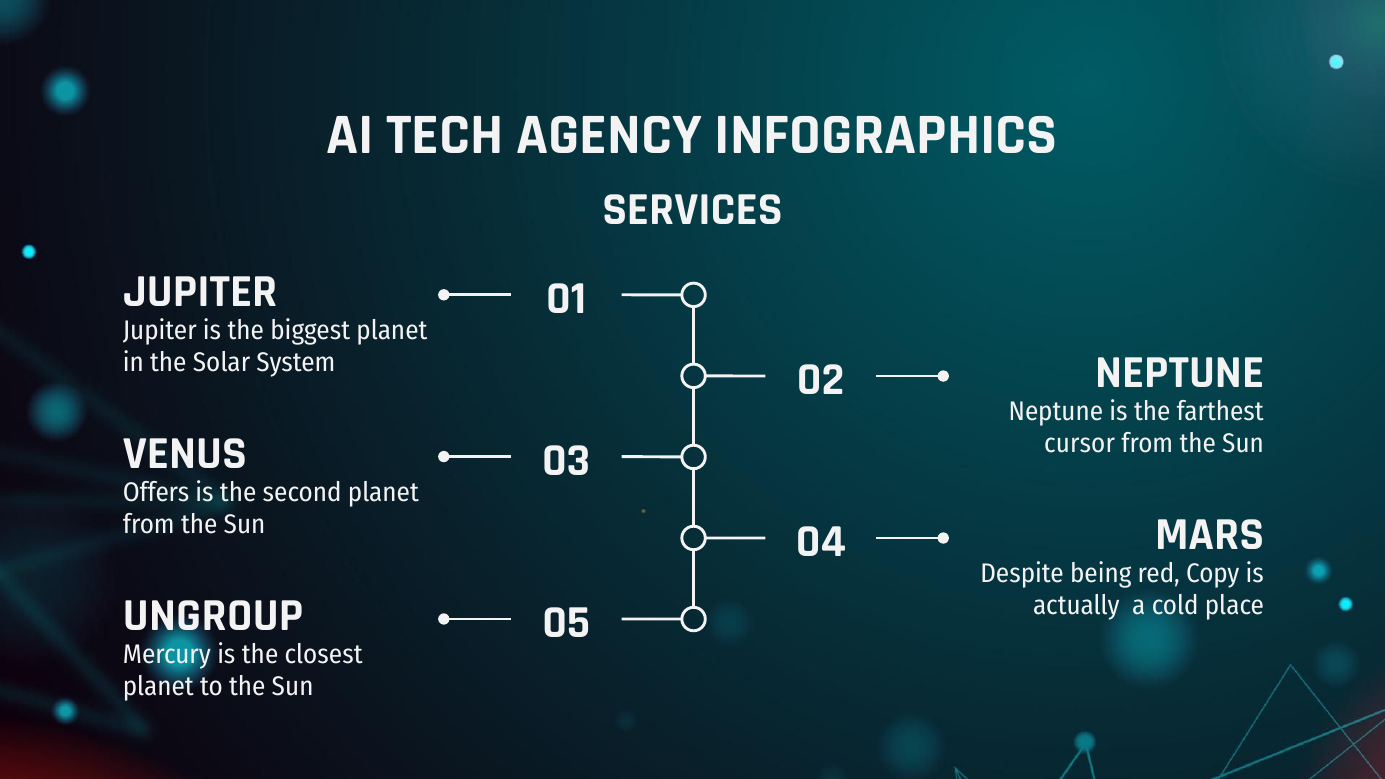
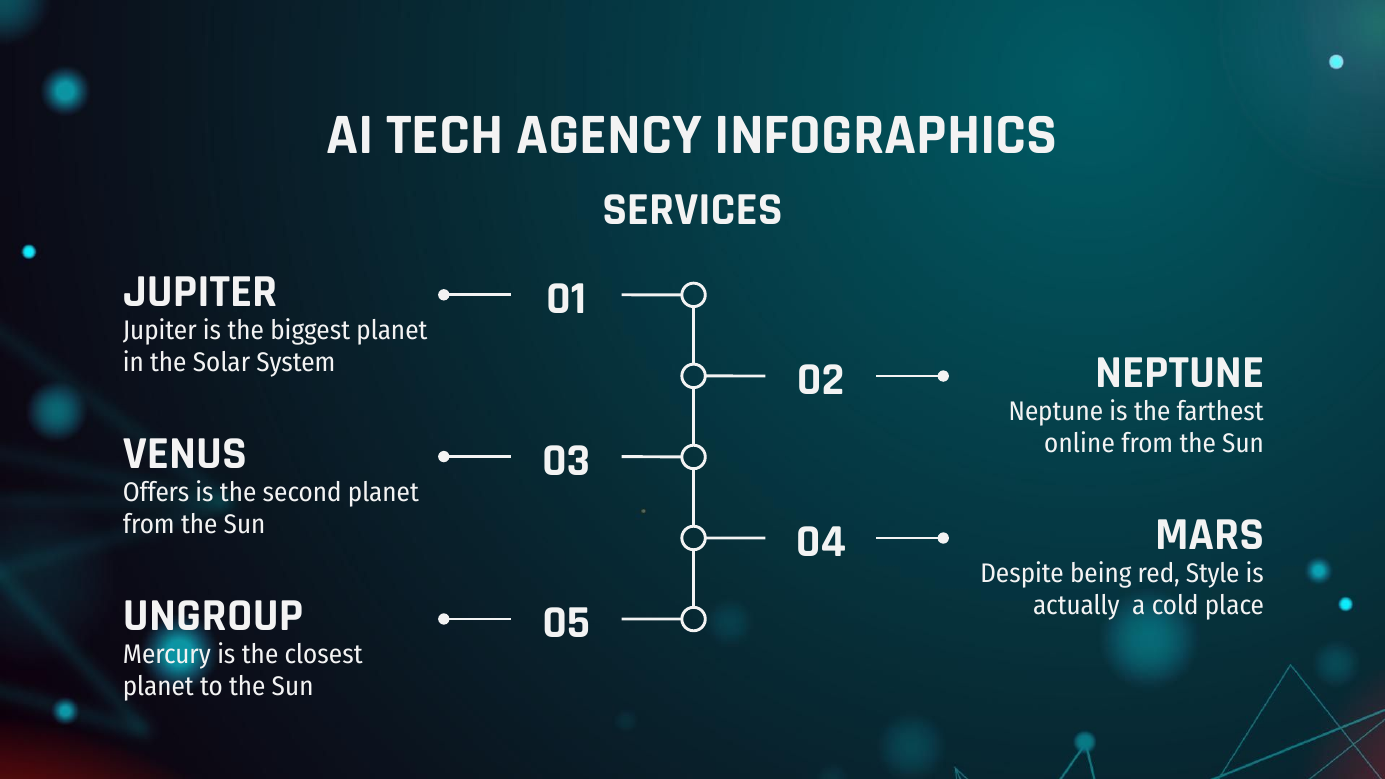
cursor: cursor -> online (1080, 444)
Copy: Copy -> Style (1213, 574)
